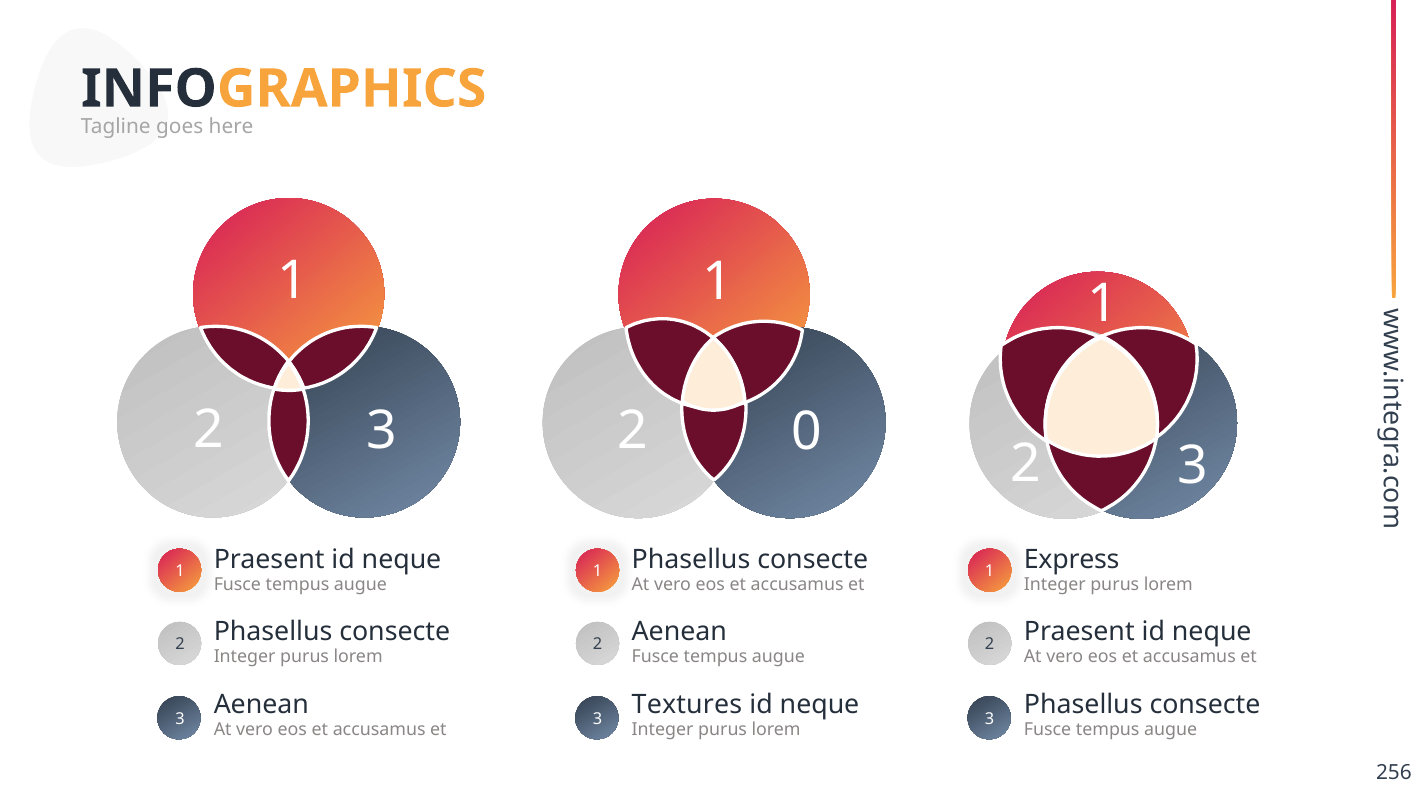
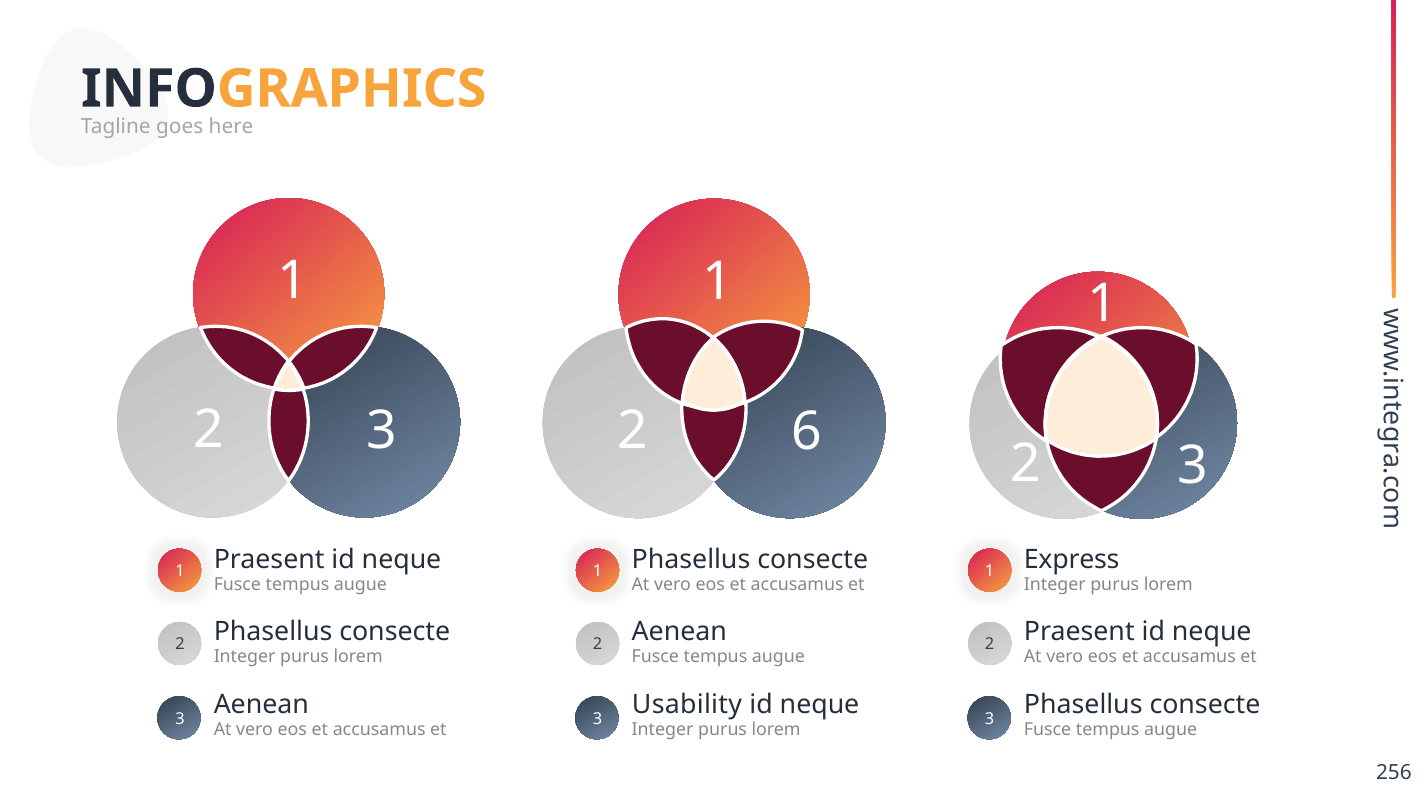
0: 0 -> 6 (806, 432)
Textures: Textures -> Usability (687, 704)
